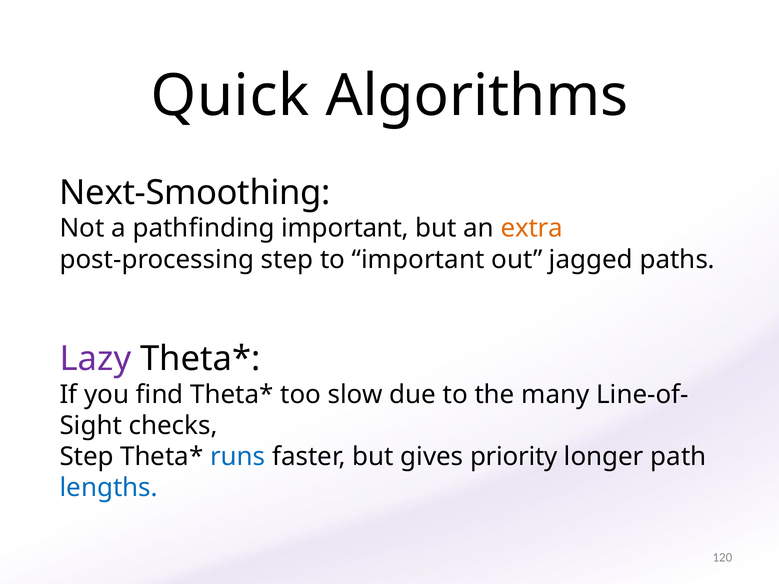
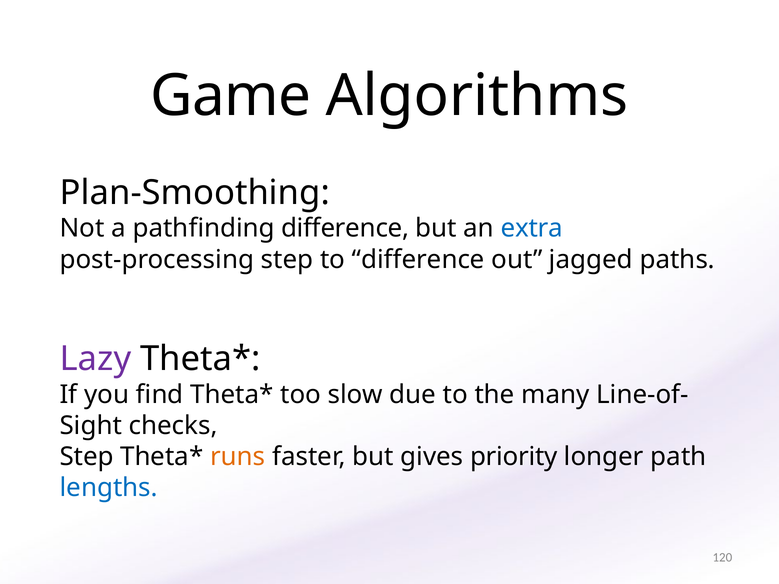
Quick: Quick -> Game (231, 96)
Next-Smoothing: Next-Smoothing -> Plan-Smoothing (195, 193)
pathfinding important: important -> difference (345, 228)
extra colour: orange -> blue (532, 228)
to important: important -> difference (418, 260)
runs colour: blue -> orange (238, 457)
